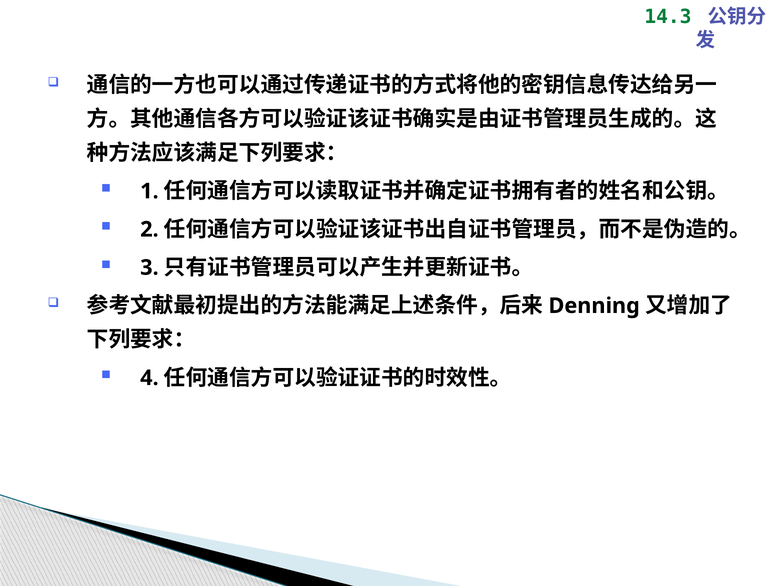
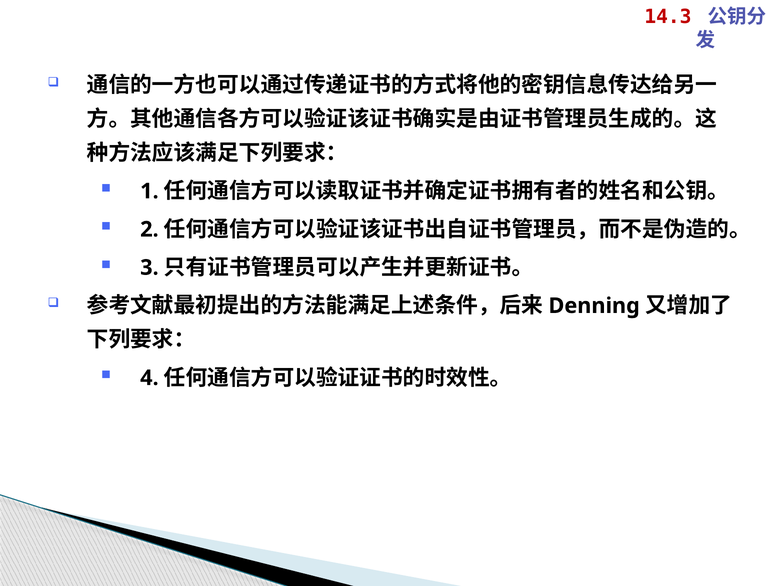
14.3 colour: green -> red (668, 17)
